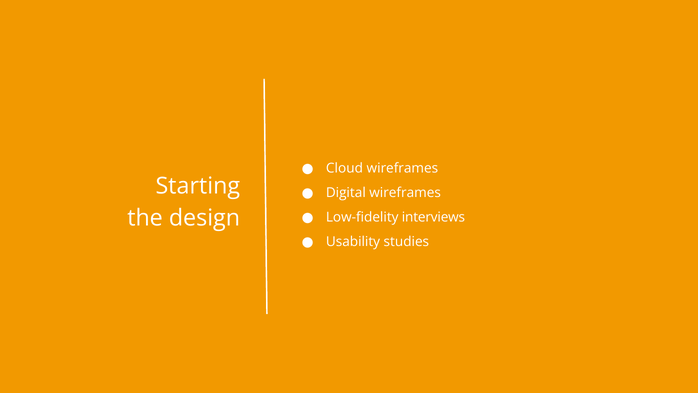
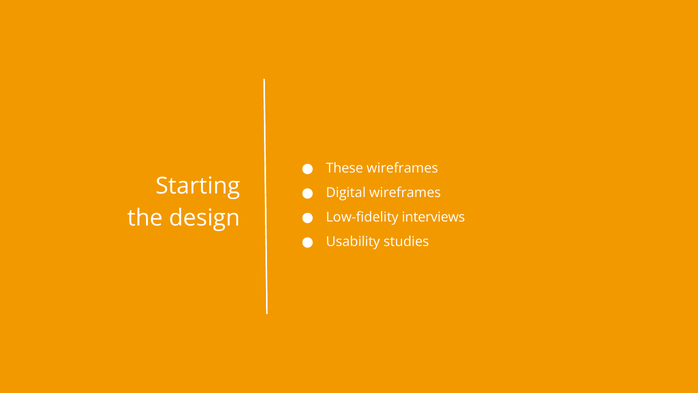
Cloud: Cloud -> These (345, 168)
